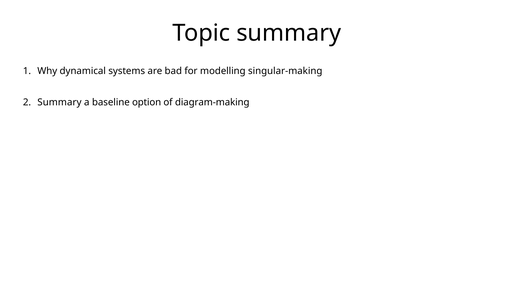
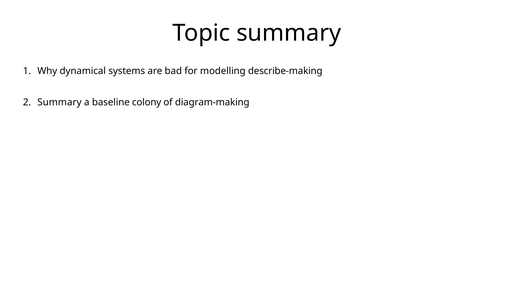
singular-making: singular-making -> describe-making (285, 71)
option: option -> colony (147, 102)
